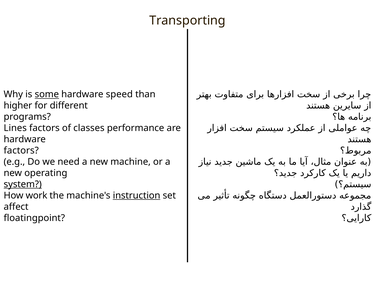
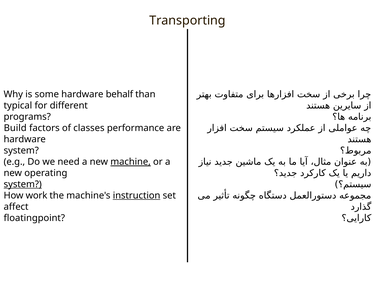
some underline: present -> none (47, 94)
speed: speed -> behalf (119, 94)
higher: higher -> typical (18, 106)
Lines: Lines -> Build (15, 128)
factors: factors -> system (21, 151)
machine underline: none -> present (131, 162)
